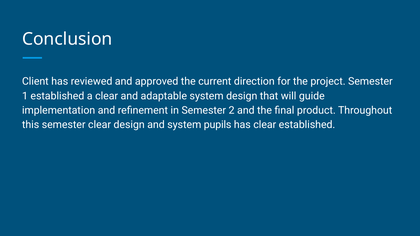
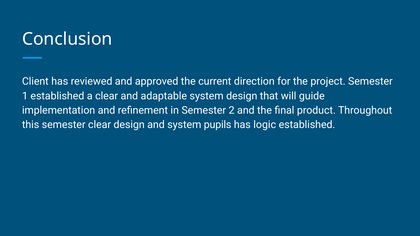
has clear: clear -> logic (265, 125)
